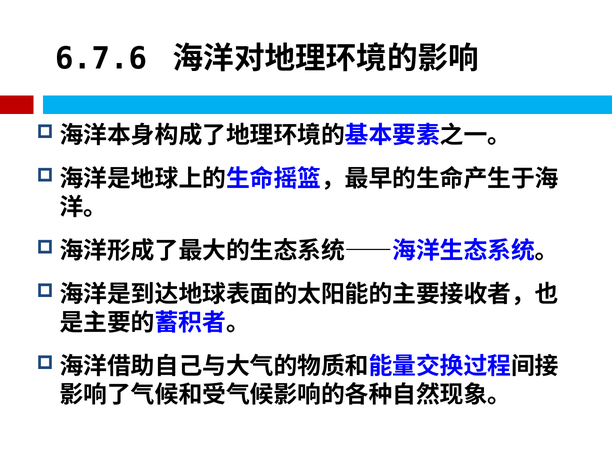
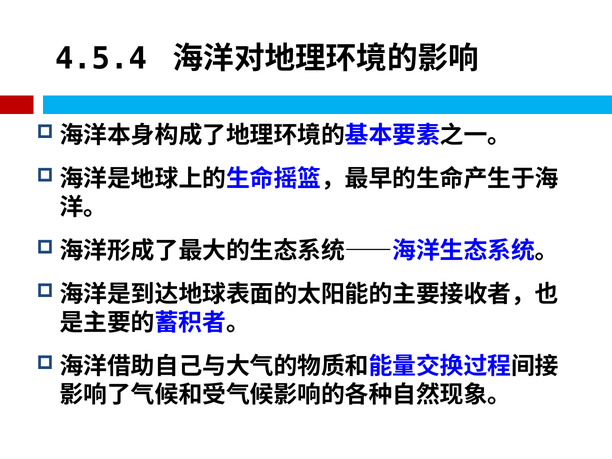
6.7.6: 6.7.6 -> 4.5.4 (101, 59)
